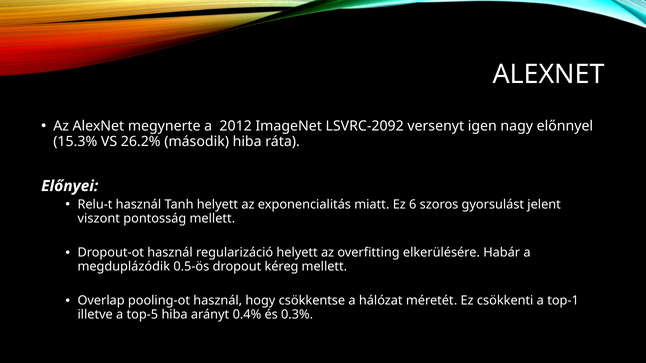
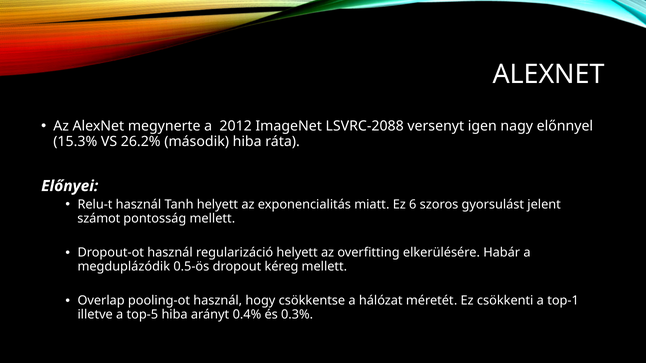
LSVRC-2092: LSVRC-2092 -> LSVRC-2088 (365, 126)
viszont: viszont -> számot (99, 219)
